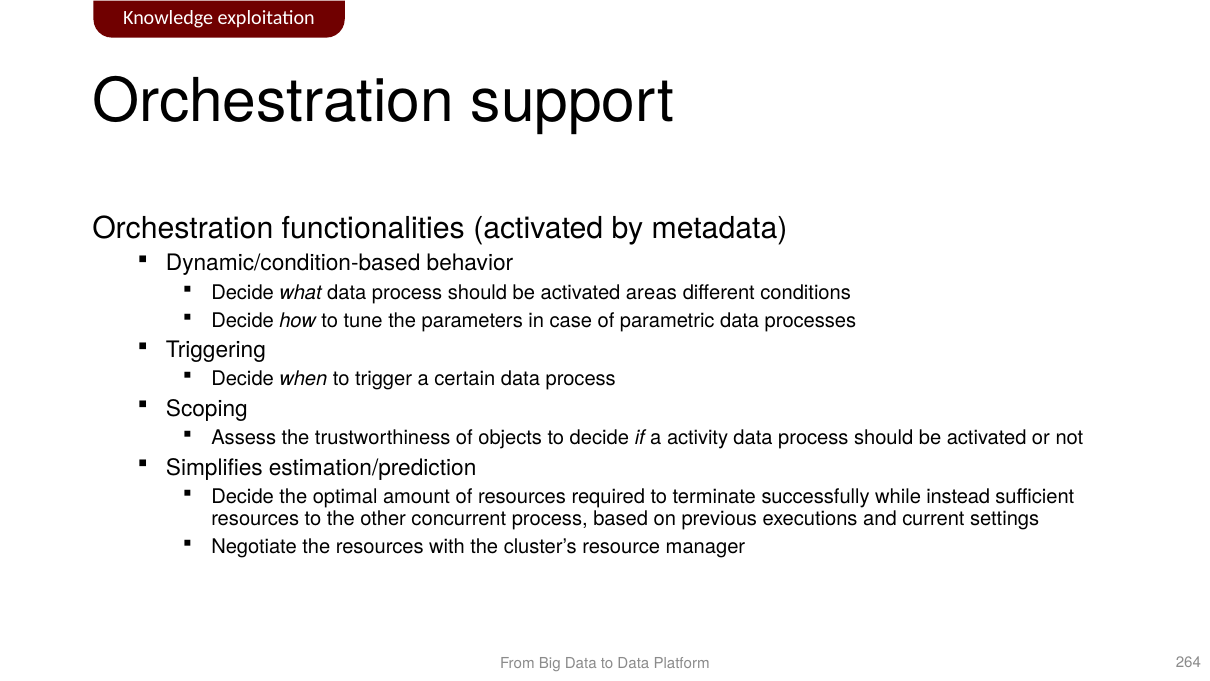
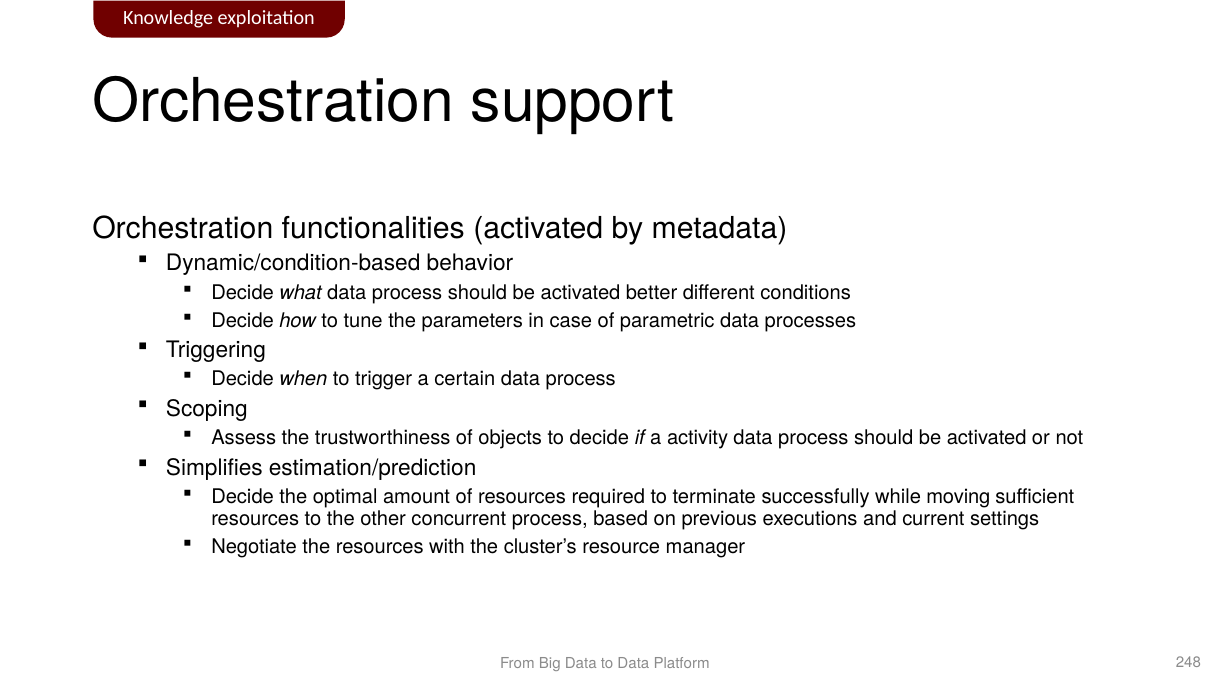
areas: areas -> better (652, 292)
instead: instead -> moving (958, 497)
264: 264 -> 248 (1188, 662)
